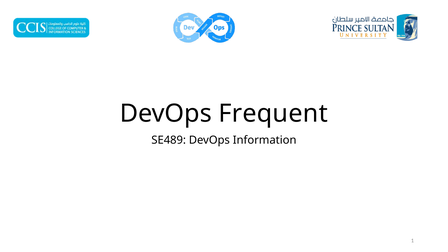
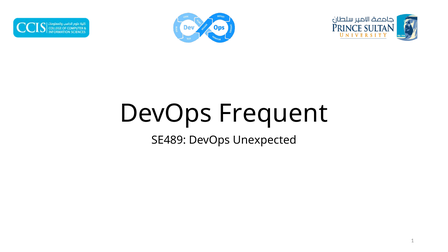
Information: Information -> Unexpected (265, 140)
